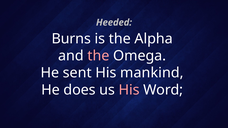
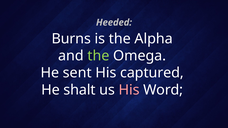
the colour: pink -> light green (98, 56)
mankind: mankind -> captured (152, 73)
does: does -> shalt (80, 90)
